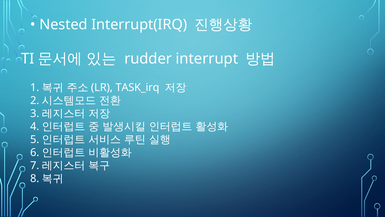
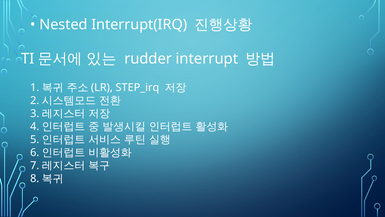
TASK_irq: TASK_irq -> STEP_irq (137, 87)
